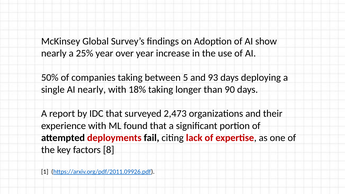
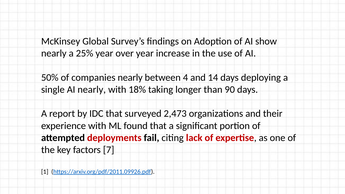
companies taking: taking -> nearly (130, 77)
5: 5 -> 4 (186, 77)
93: 93 -> 14 (213, 77)
8: 8 -> 7 (109, 150)
